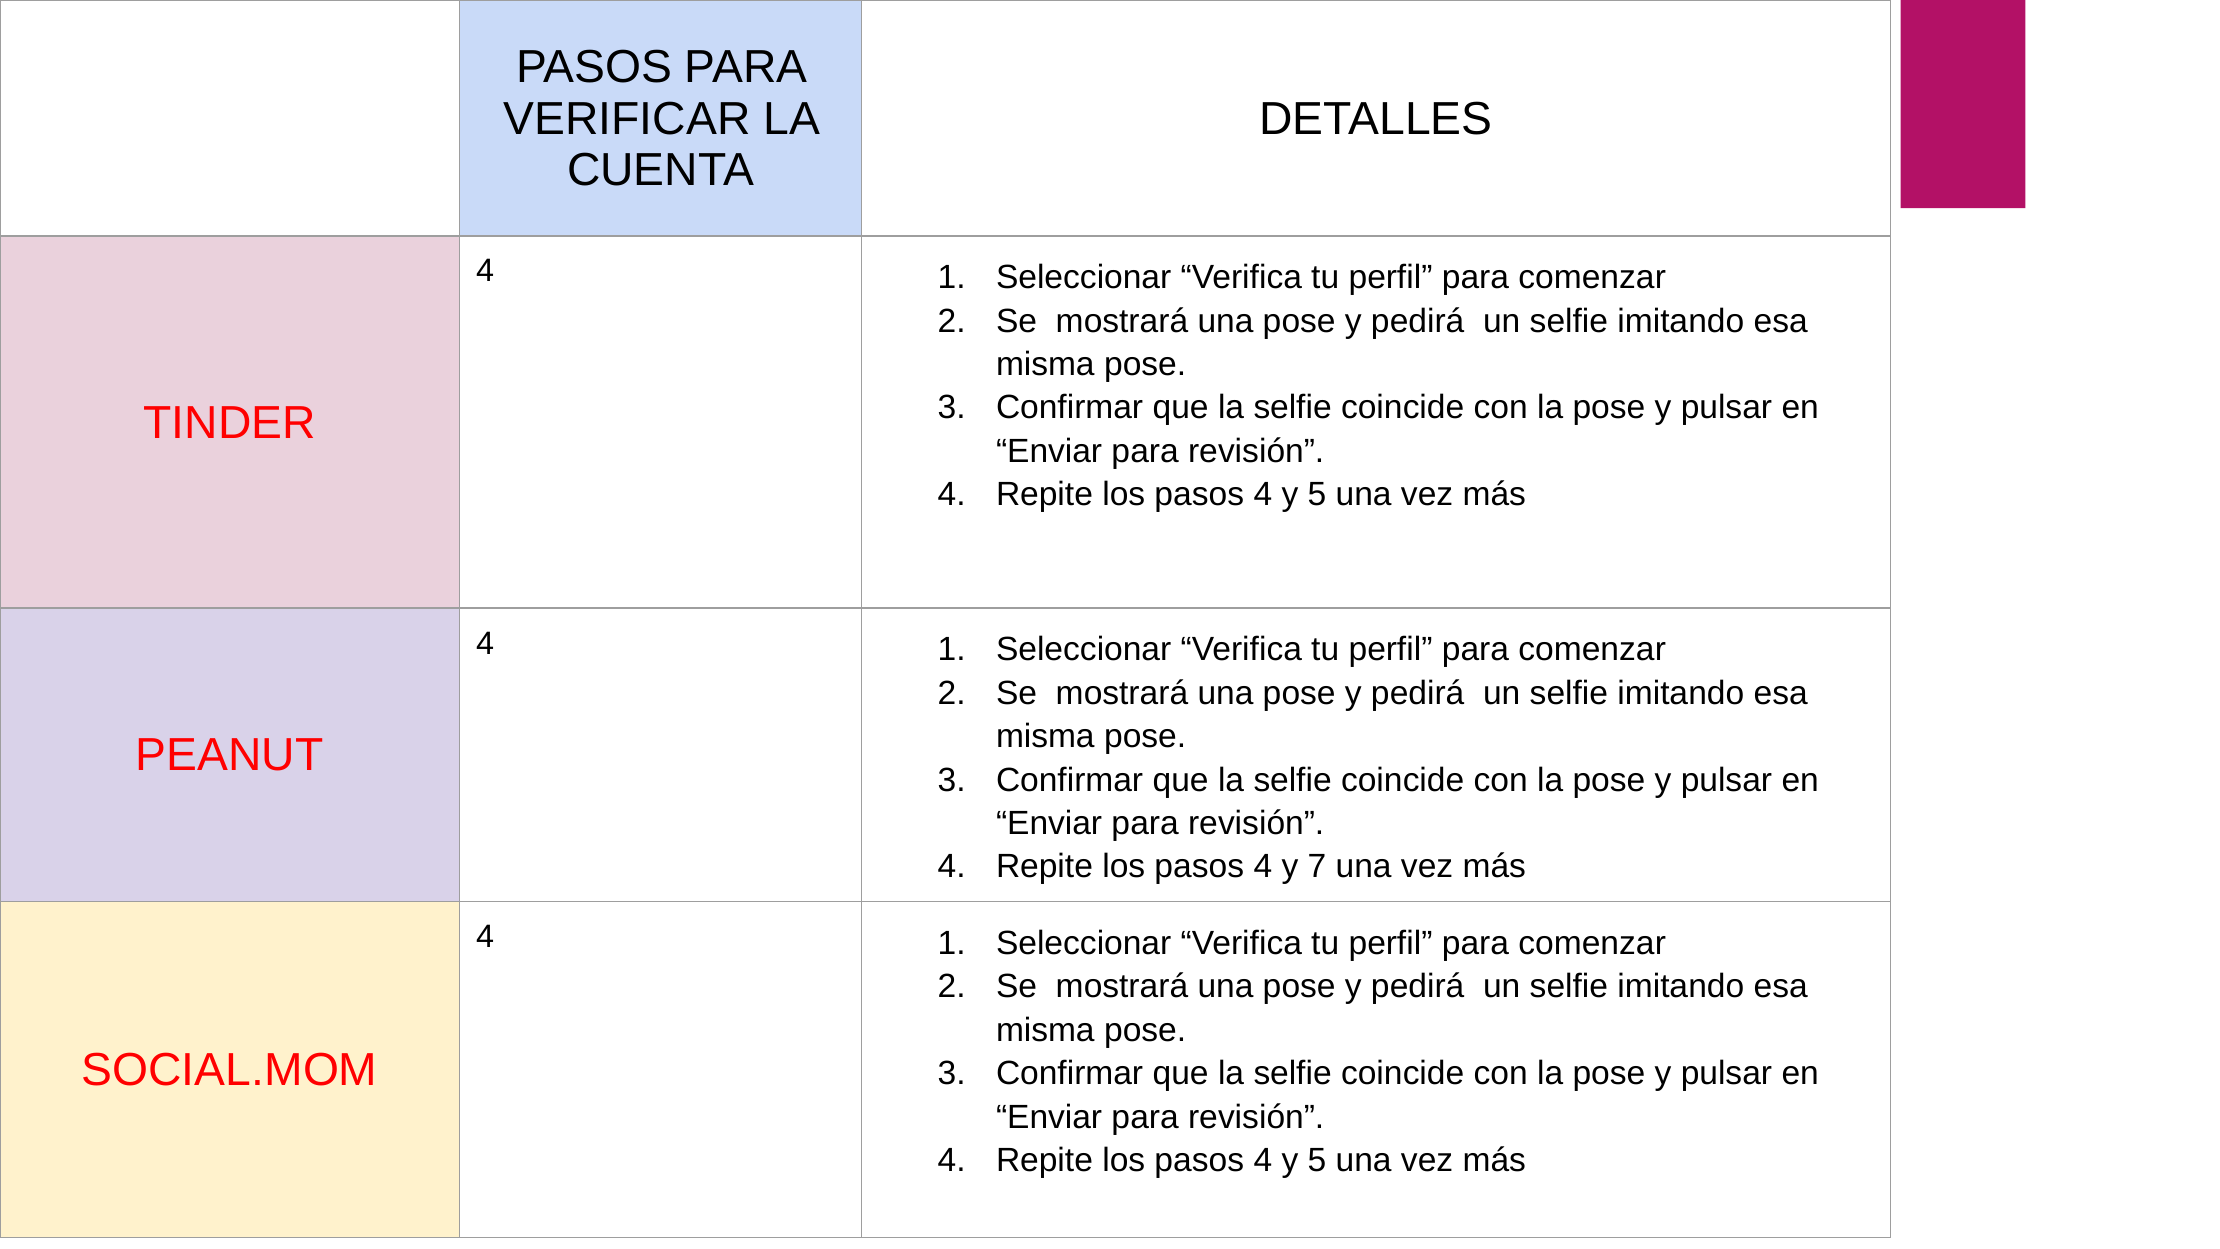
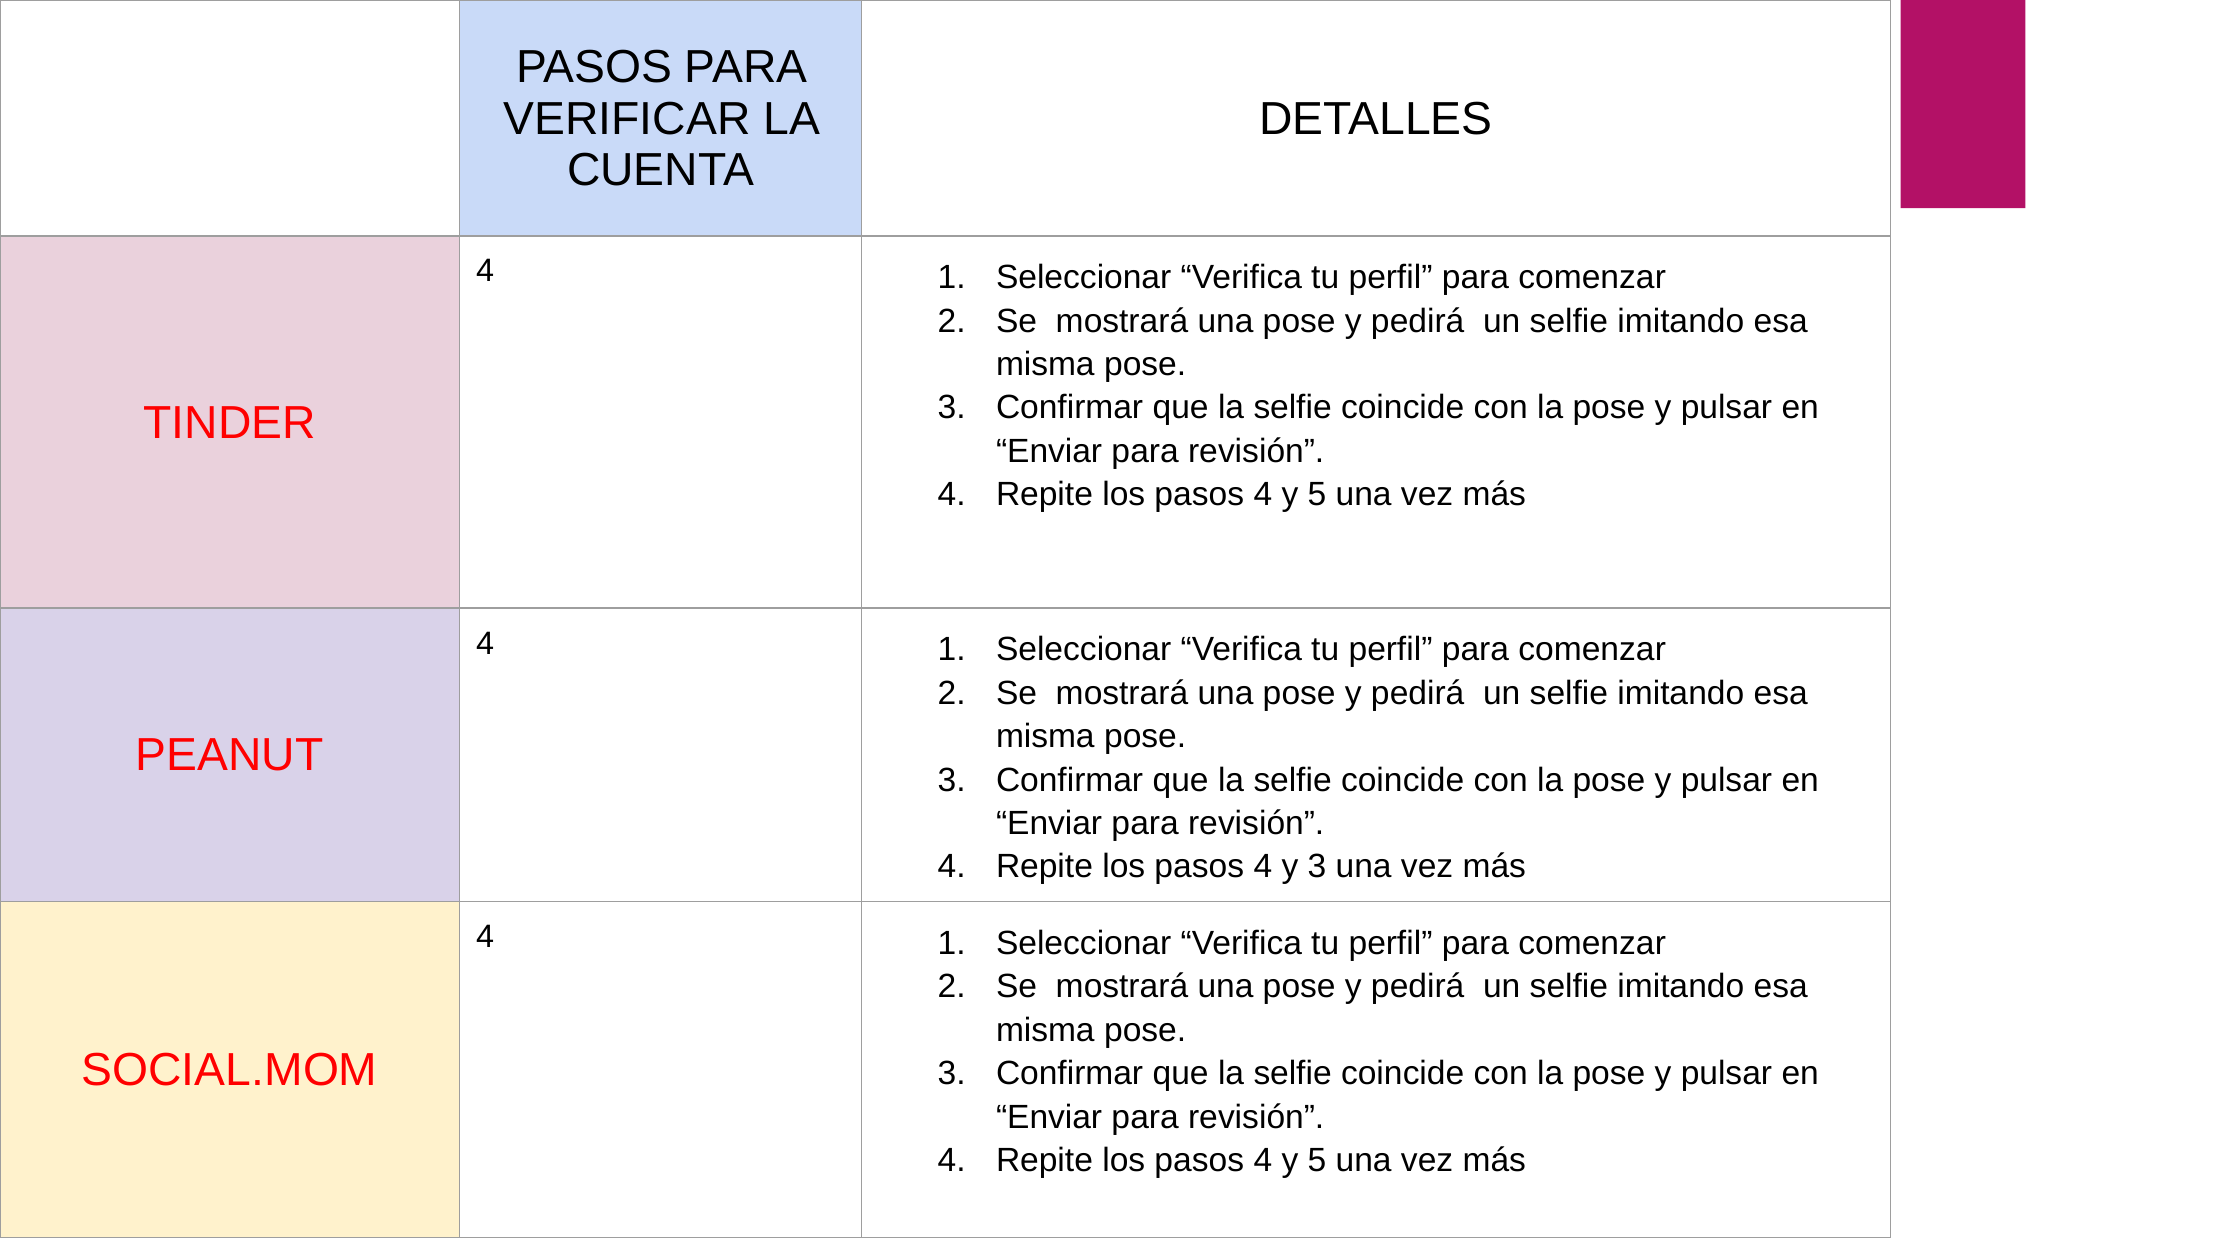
y 7: 7 -> 3 (1317, 867)
